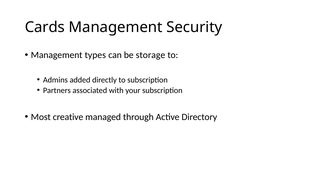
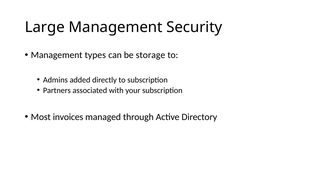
Cards: Cards -> Large (45, 27)
creative: creative -> invoices (68, 117)
